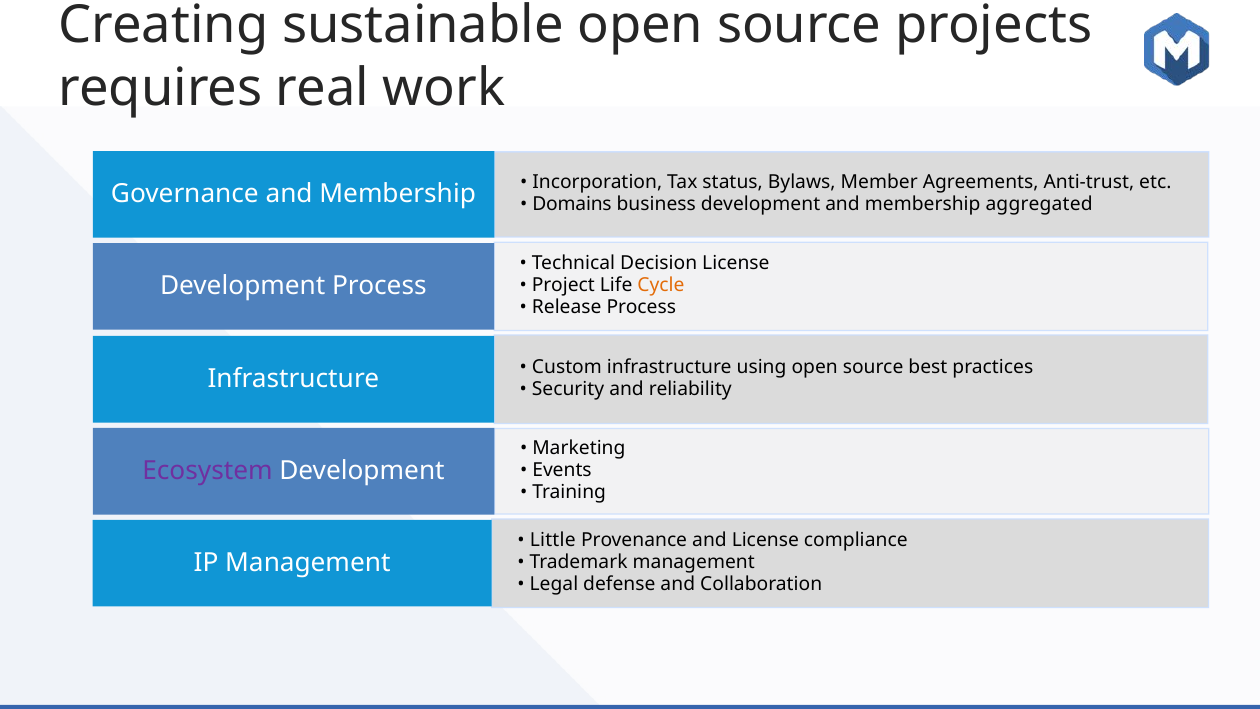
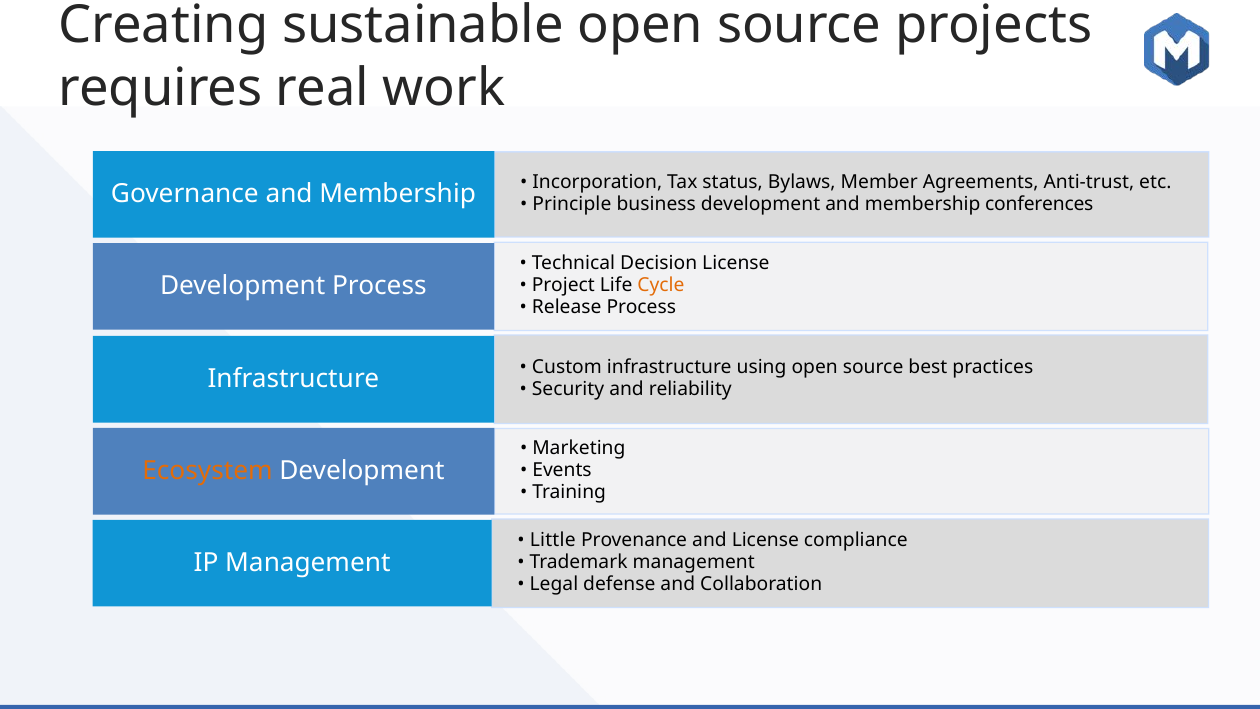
Domains: Domains -> Principle (572, 205)
aggregated: aggregated -> conferences (1039, 205)
Ecosystem colour: purple -> orange (207, 471)
